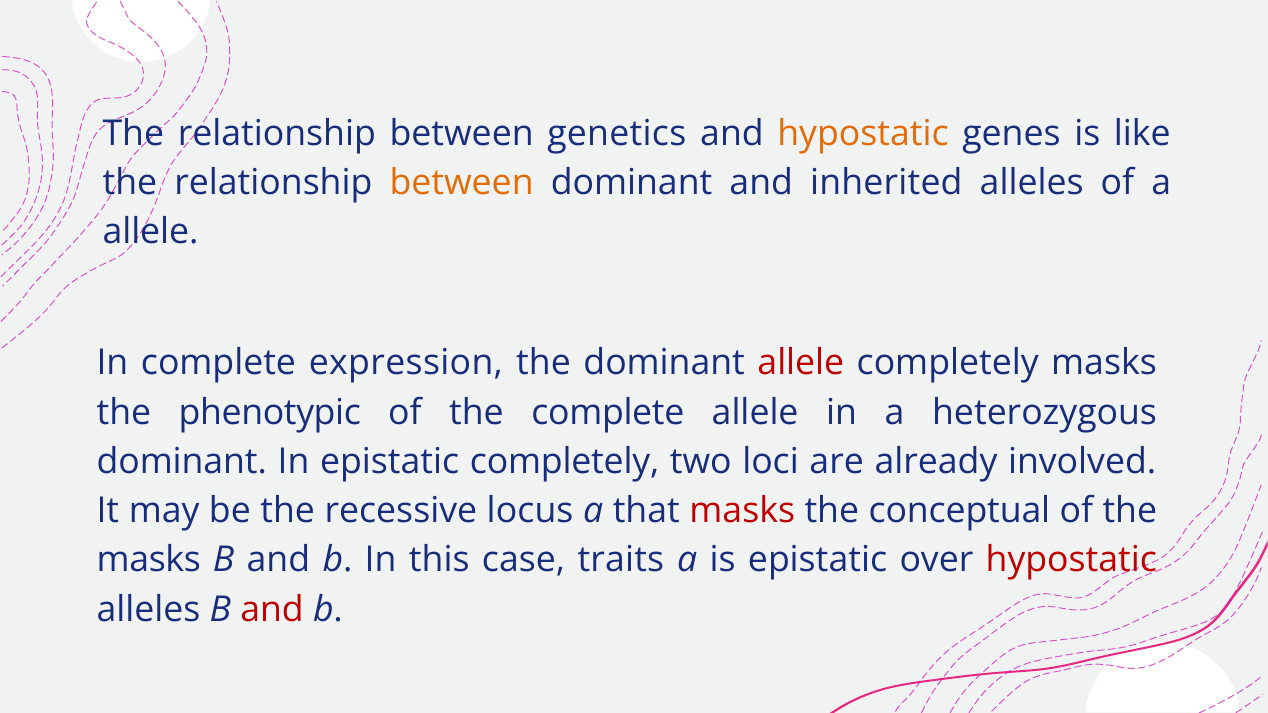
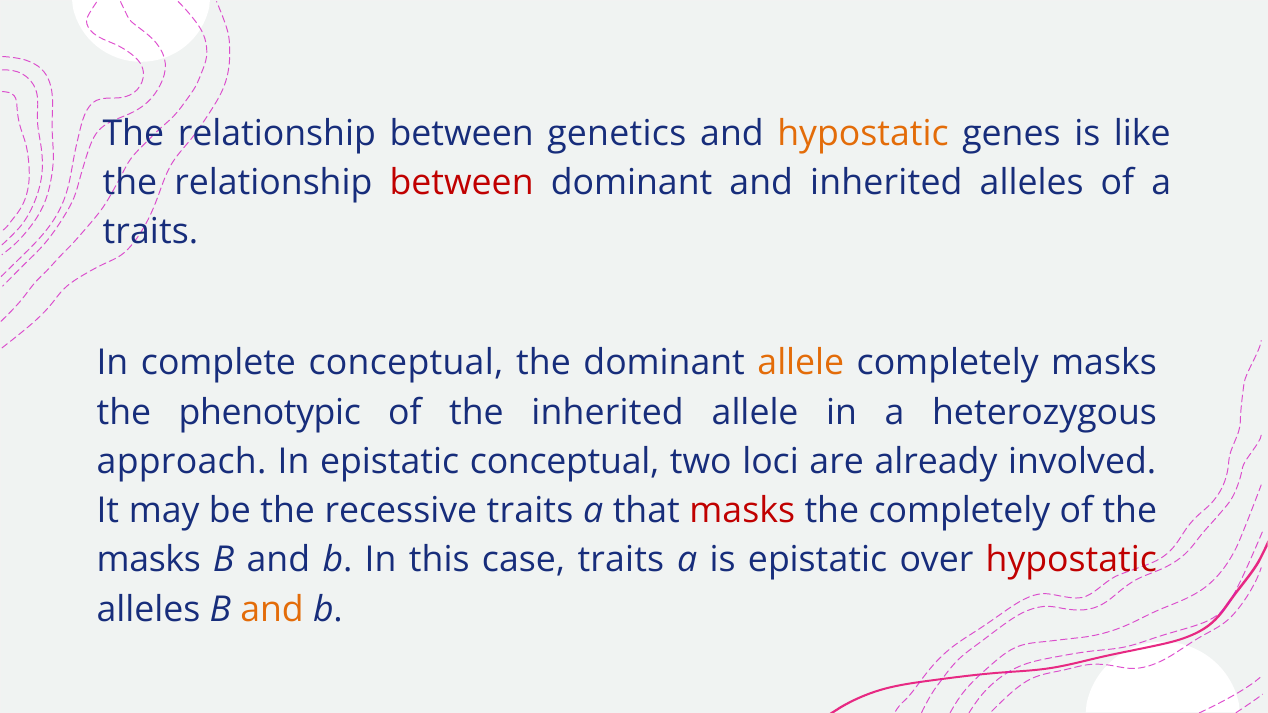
between colour: orange -> red (462, 183)
allele: allele -> traits (150, 232)
complete expression: expression -> conceptual (406, 363)
allele colour: red -> orange (801, 363)
the complete: complete -> inherited (608, 413)
dominant: dominant -> approach (182, 462)
epistatic completely: completely -> conceptual (565, 462)
recessive locus: locus -> traits (530, 511)
the conceptual: conceptual -> completely (959, 511)
and colour: red -> orange (272, 610)
